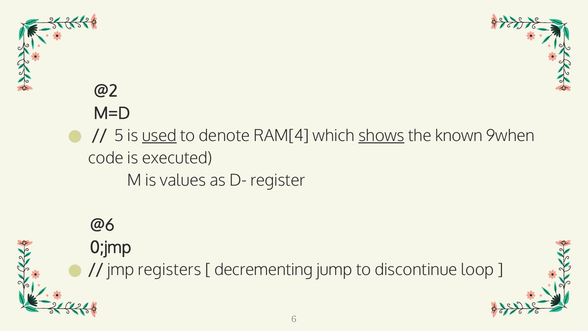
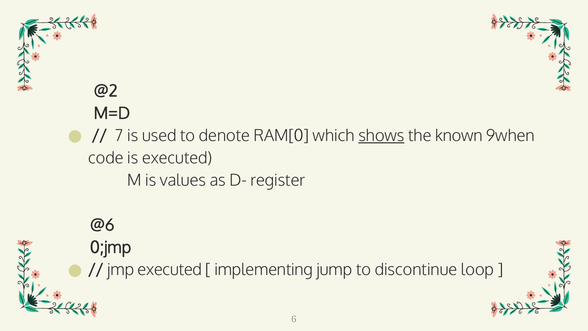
5: 5 -> 7 (119, 136)
used underline: present -> none (159, 136)
RAM[4: RAM[4 -> RAM[0 (281, 136)
jmp registers: registers -> executed (170, 270)
decrementing: decrementing -> implementing (264, 270)
